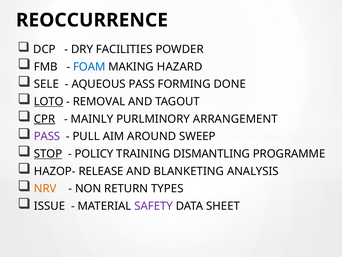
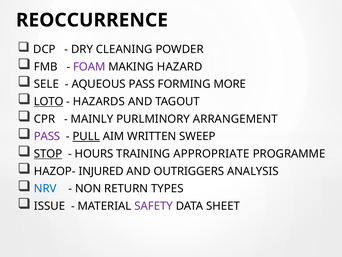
FACILITIES: FACILITIES -> CLEANING (124, 49)
FOAM colour: blue -> purple (89, 67)
DONE: DONE -> MORE (230, 84)
REMOVAL: REMOVAL -> HAZARDS (99, 101)
CPR underline: present -> none (45, 119)
PULL underline: none -> present (86, 136)
AROUND: AROUND -> WRITTEN (152, 136)
POLICY: POLICY -> HOURS (94, 154)
DISMANTLING: DISMANTLING -> APPROPRIATE (211, 154)
RELEASE: RELEASE -> INJURED (101, 171)
BLANKETING: BLANKETING -> OUTRIGGERS (189, 171)
NRV colour: orange -> blue (45, 188)
